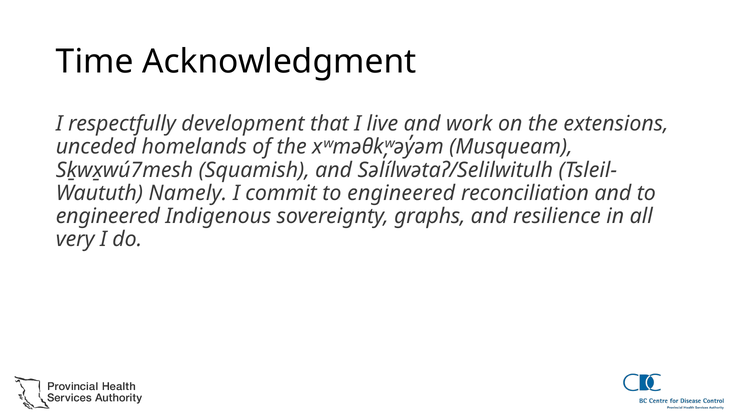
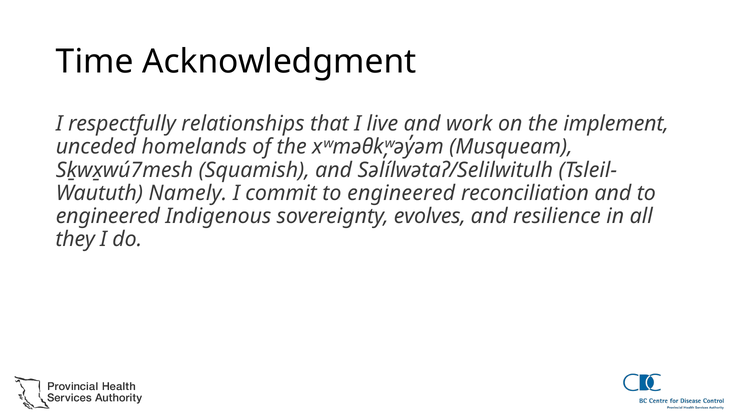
development: development -> relationships (243, 124)
extensions: extensions -> implement (616, 124)
graphs: graphs -> evolves (430, 216)
very: very -> they (75, 239)
